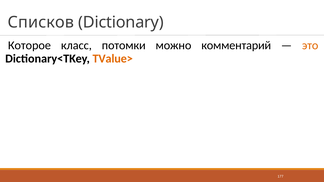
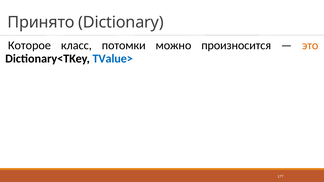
Списков: Списков -> Принято (41, 22)
комментарий: комментарий -> произносится (236, 45)
TValue> colour: orange -> blue (113, 59)
